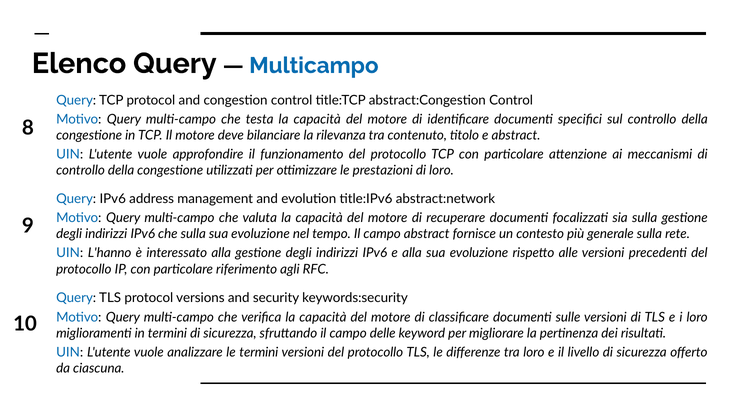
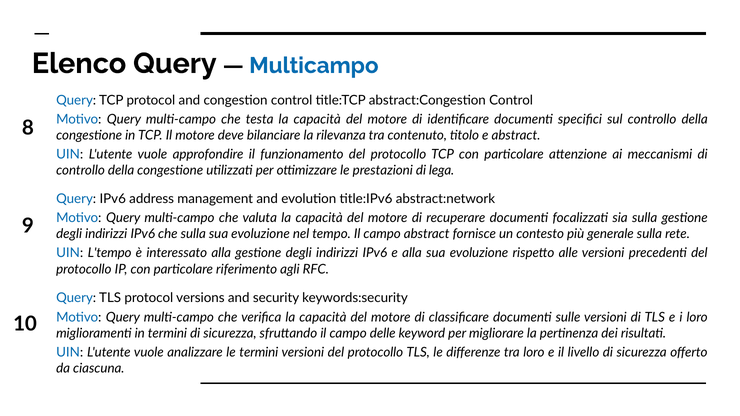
di loro: loro -> lega (442, 171)
L'hanno: L'hanno -> L'tempo (110, 253)
